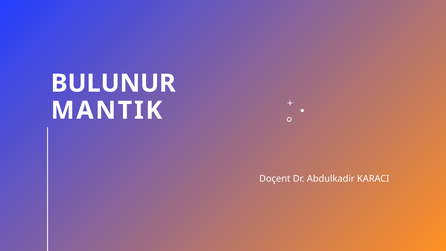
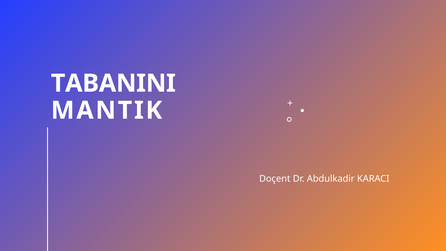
BULUNUR: BULUNUR -> TABANINI (113, 83)
